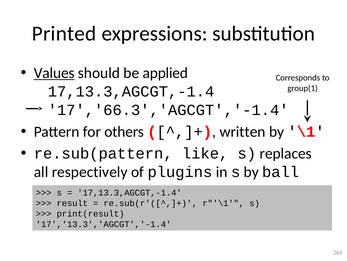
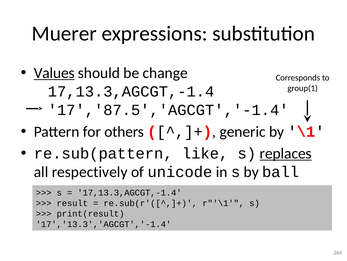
Printed: Printed -> Muerer (64, 34)
applied: applied -> change (165, 73)
17','66.3','AGCGT','-1.4: 17','66.3','AGCGT','-1.4 -> 17','87.5','AGCGT','-1.4 (168, 110)
written: written -> generic (243, 131)
replaces underline: none -> present (286, 153)
plugins: plugins -> unicode (180, 172)
